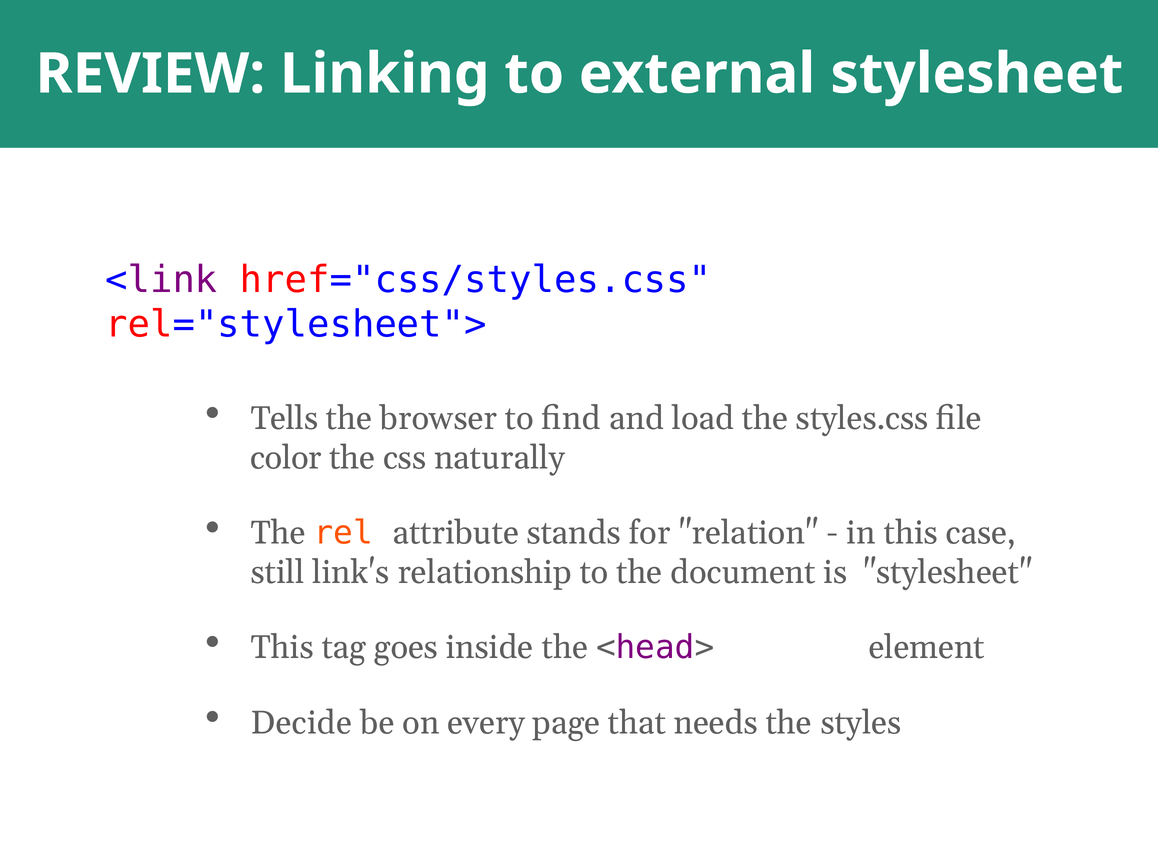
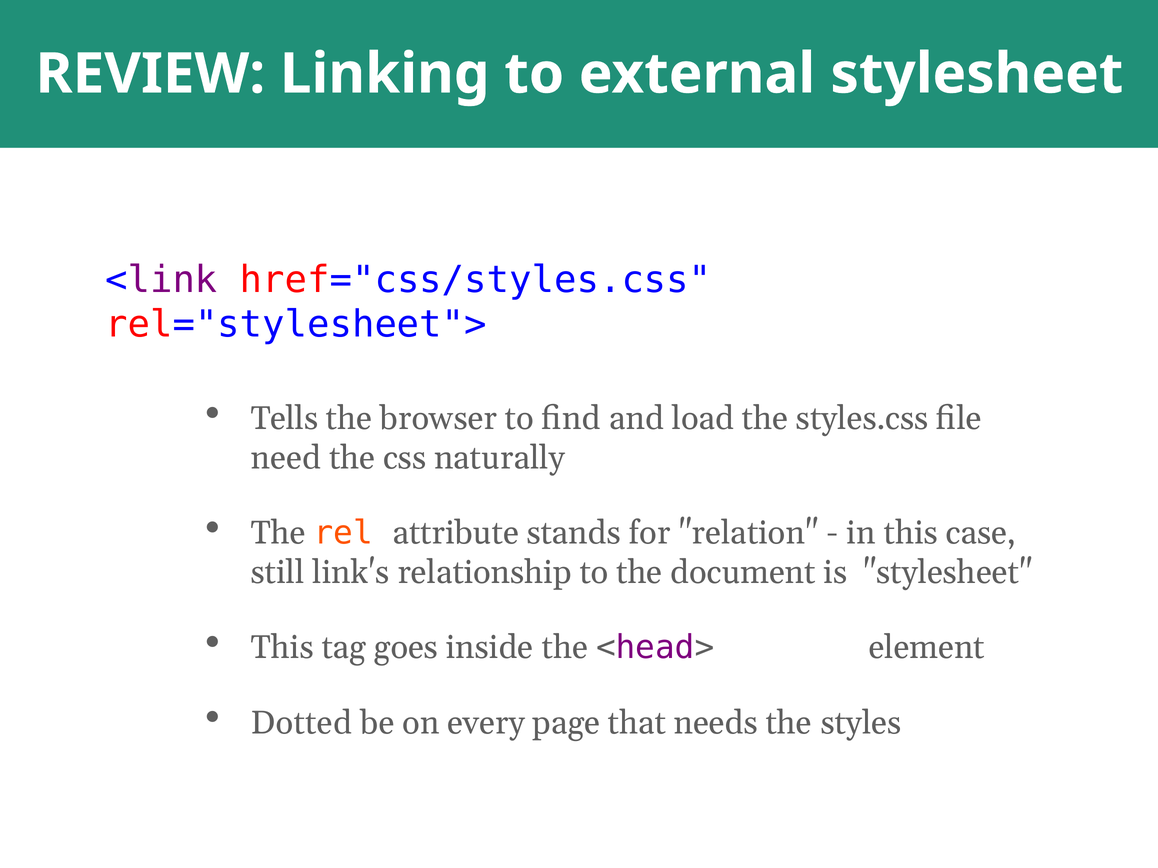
color: color -> need (286, 458)
Decide: Decide -> Dotted (301, 723)
